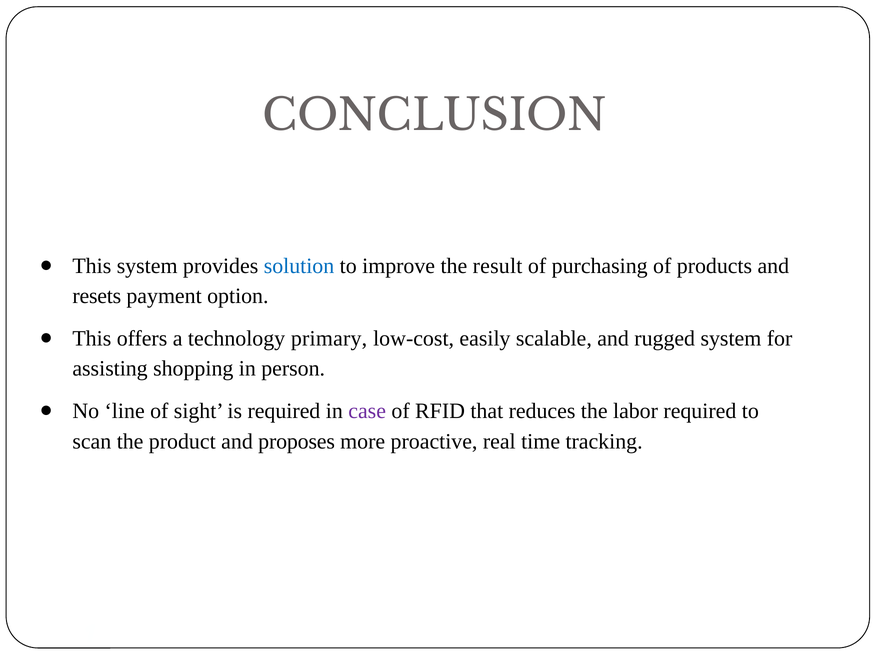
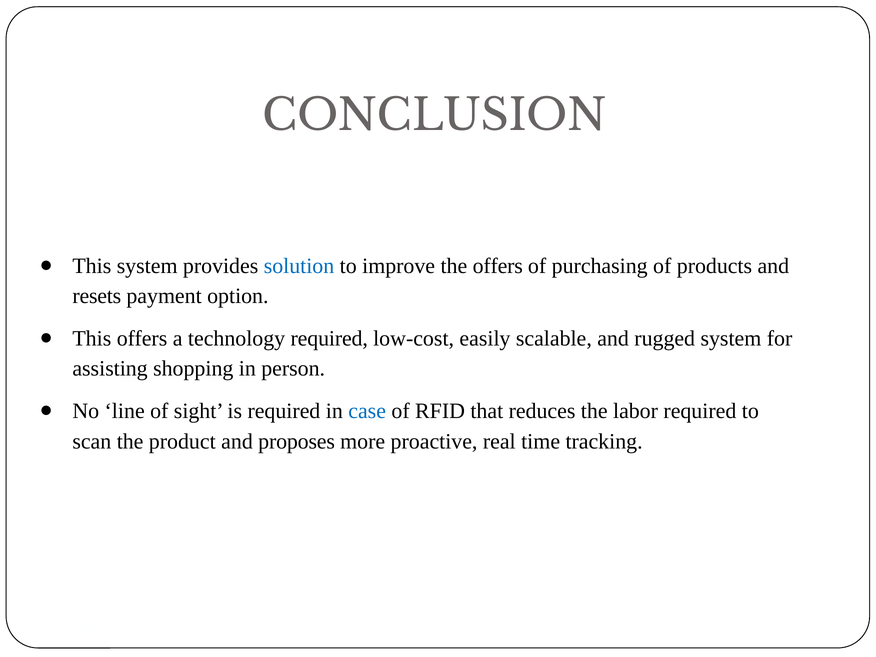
the result: result -> offers (498, 266)
technology primary: primary -> required (329, 338)
case colour: purple -> blue (367, 411)
